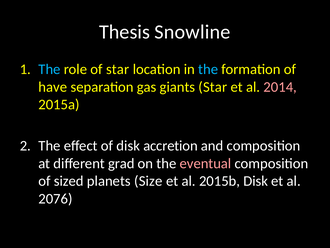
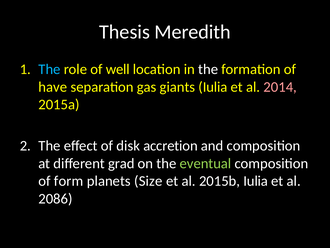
Snowline: Snowline -> Meredith (193, 32)
of star: star -> well (118, 69)
the colour: light blue -> white (208, 69)
giants Star: Star -> Iulia (213, 87)
eventual colour: pink -> light green (206, 163)
sized: sized -> form (69, 181)
2015b Disk: Disk -> Iulia (256, 181)
2076: 2076 -> 2086 (55, 198)
